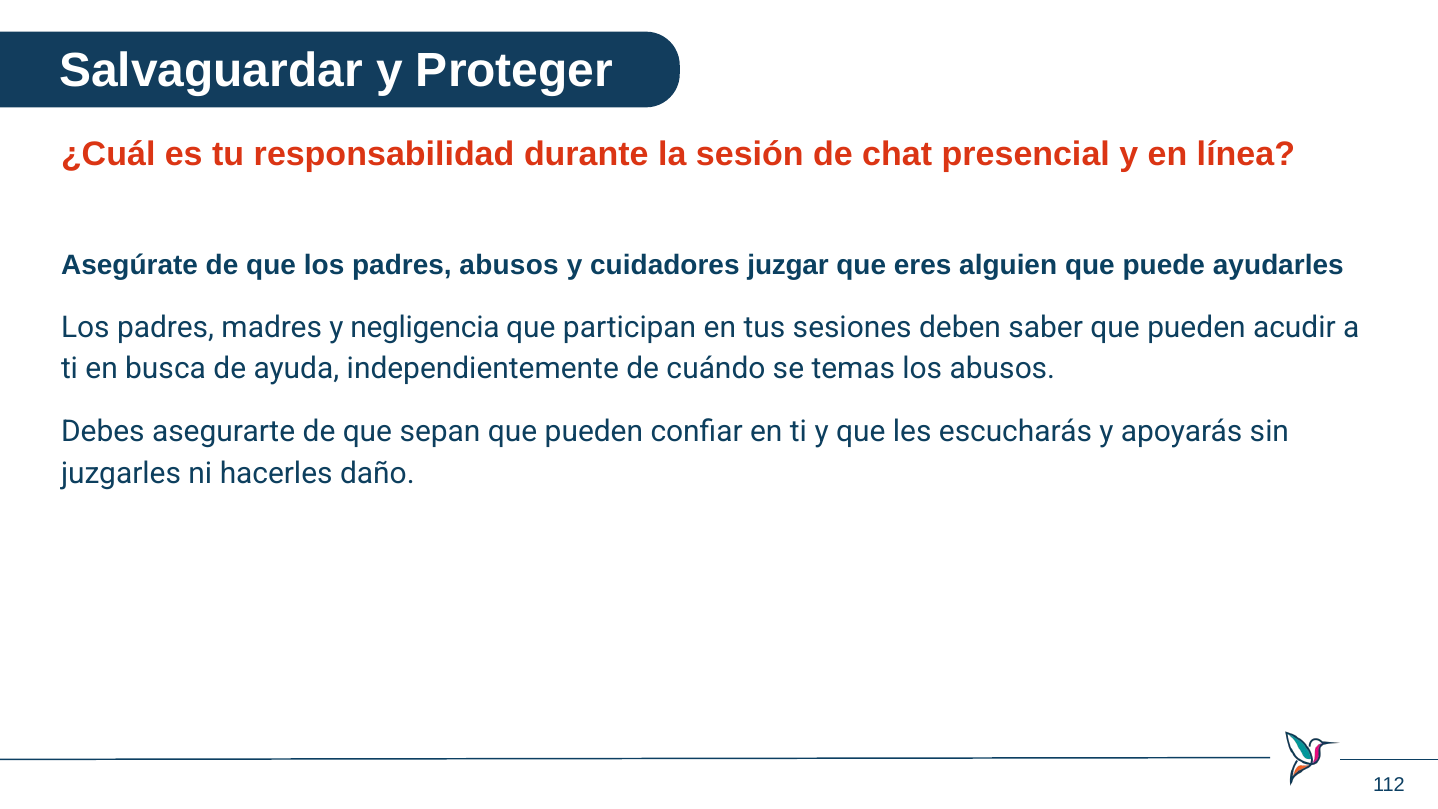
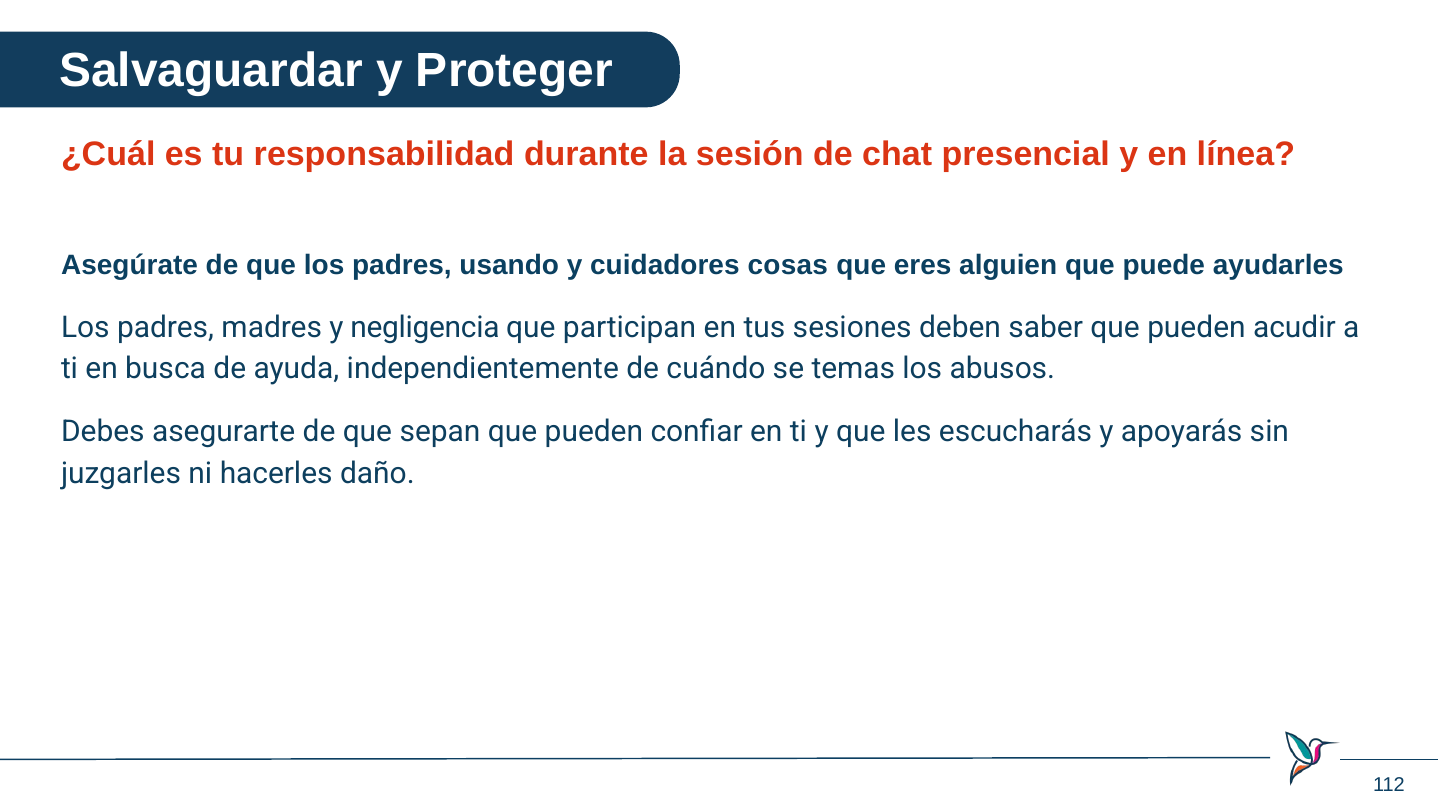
padres abusos: abusos -> usando (509, 265)
juzgar: juzgar -> cosas (788, 265)
